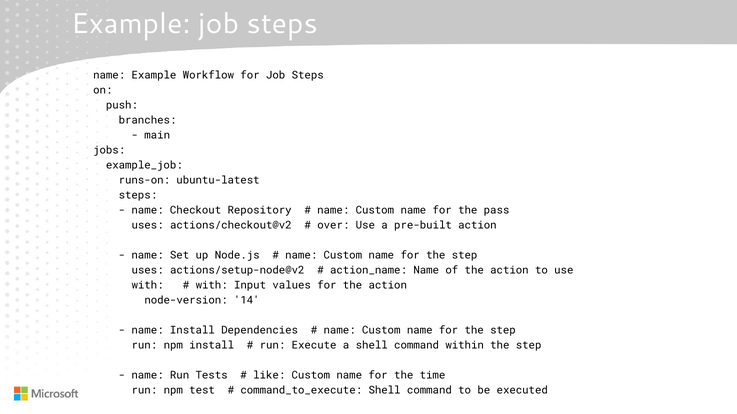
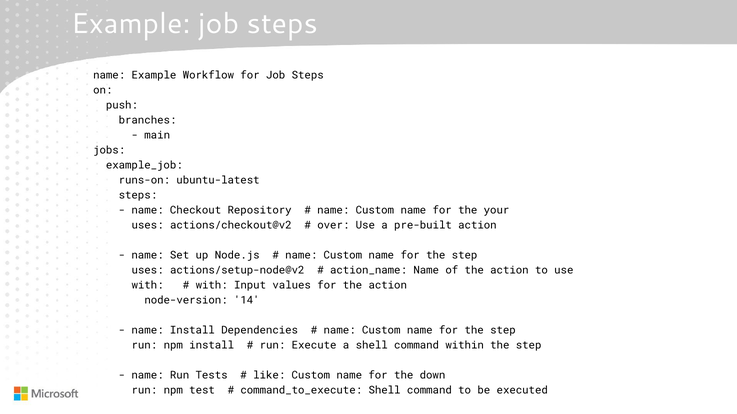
pass: pass -> your (497, 210)
time: time -> down (433, 376)
